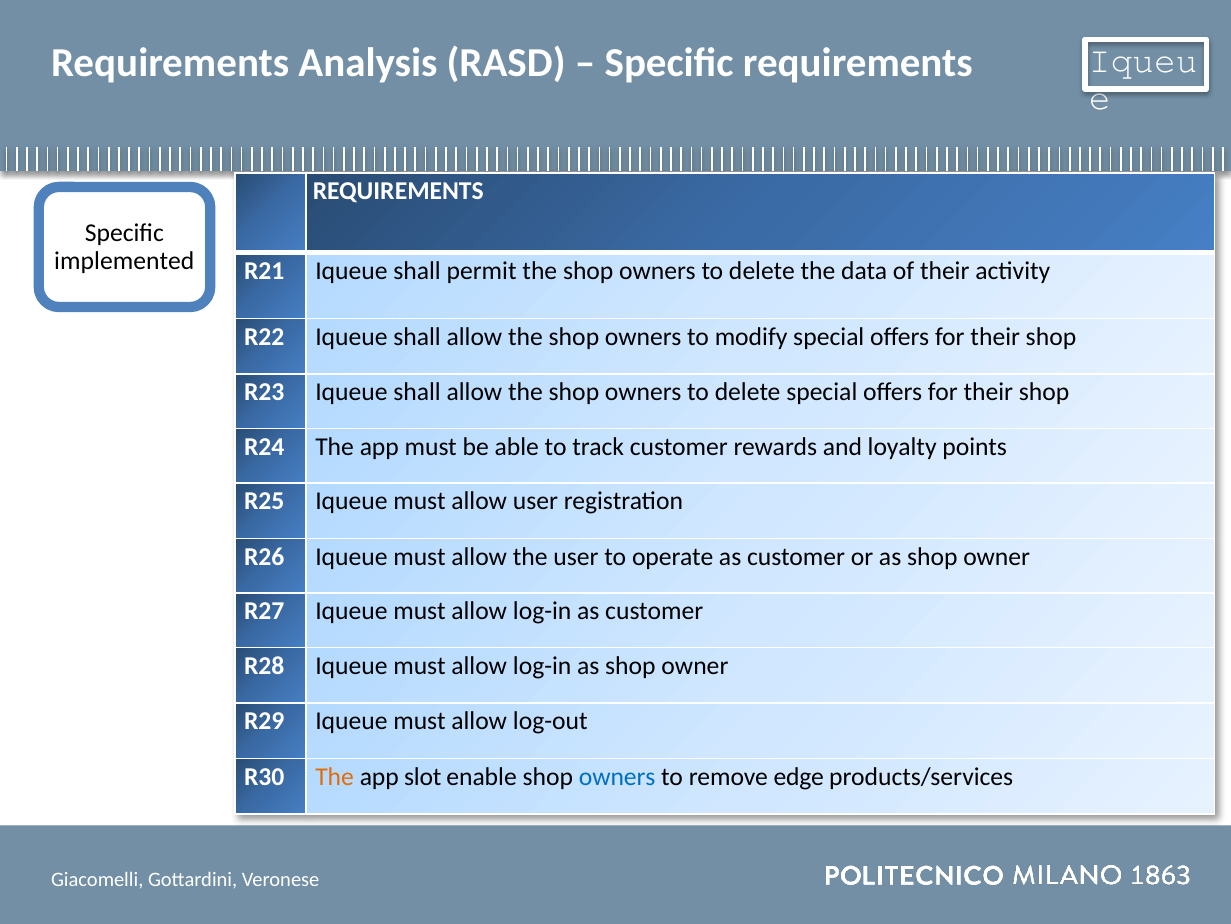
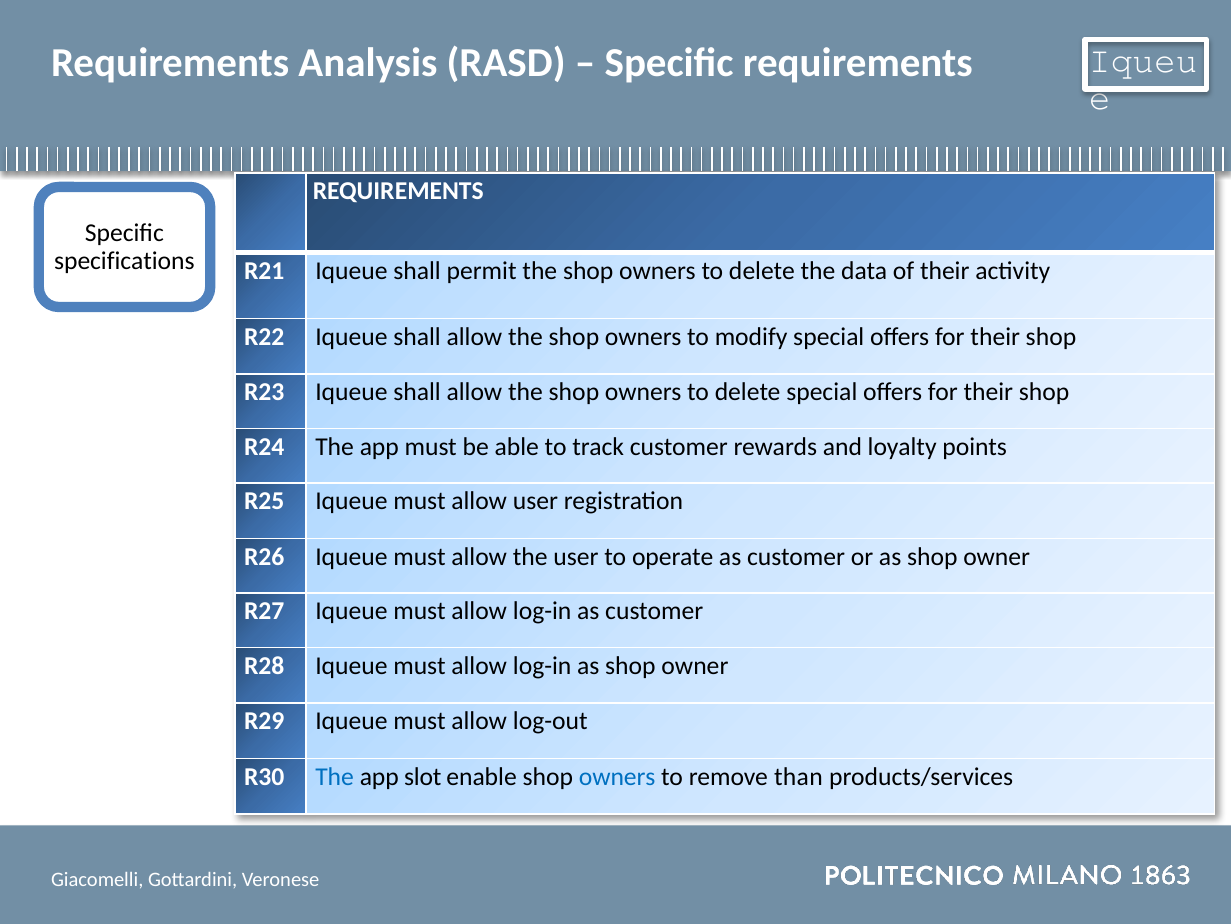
implemented: implemented -> specifications (124, 260)
The colour: orange -> blue (335, 776)
edge: edge -> than (798, 776)
